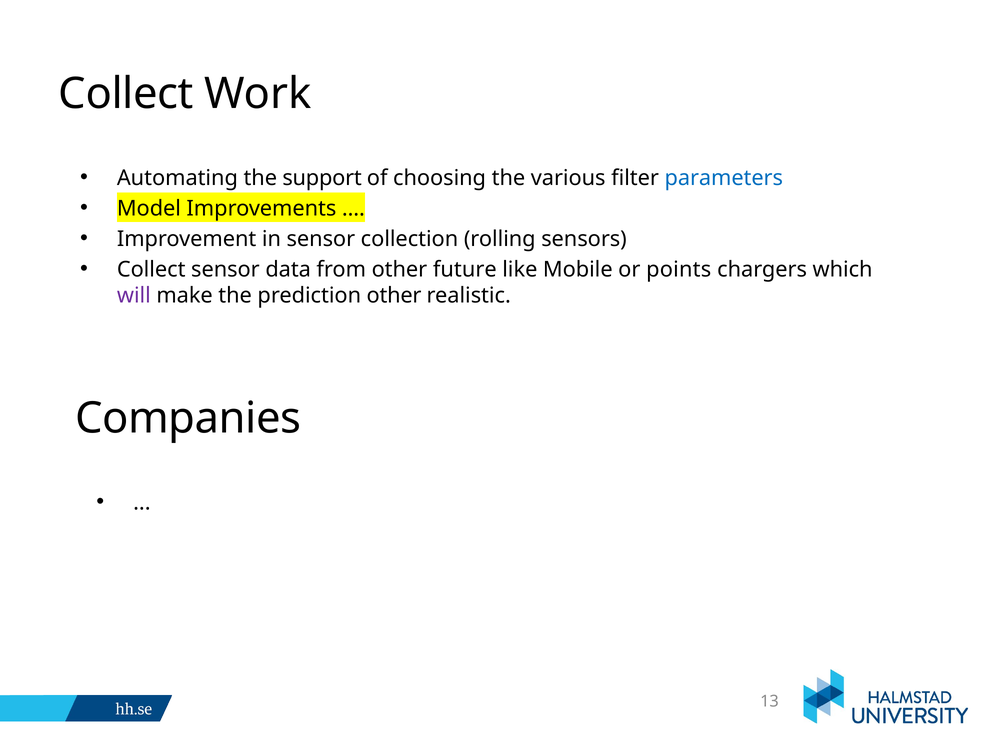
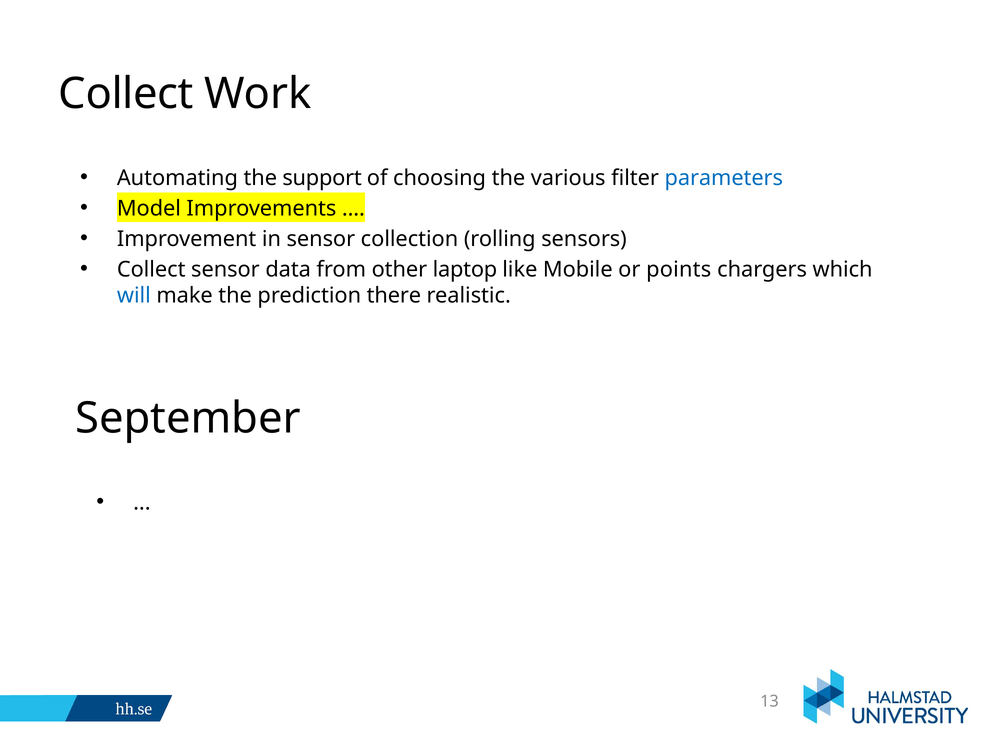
future: future -> laptop (465, 269)
will colour: purple -> blue (134, 296)
prediction other: other -> there (394, 296)
Companies: Companies -> September (188, 418)
